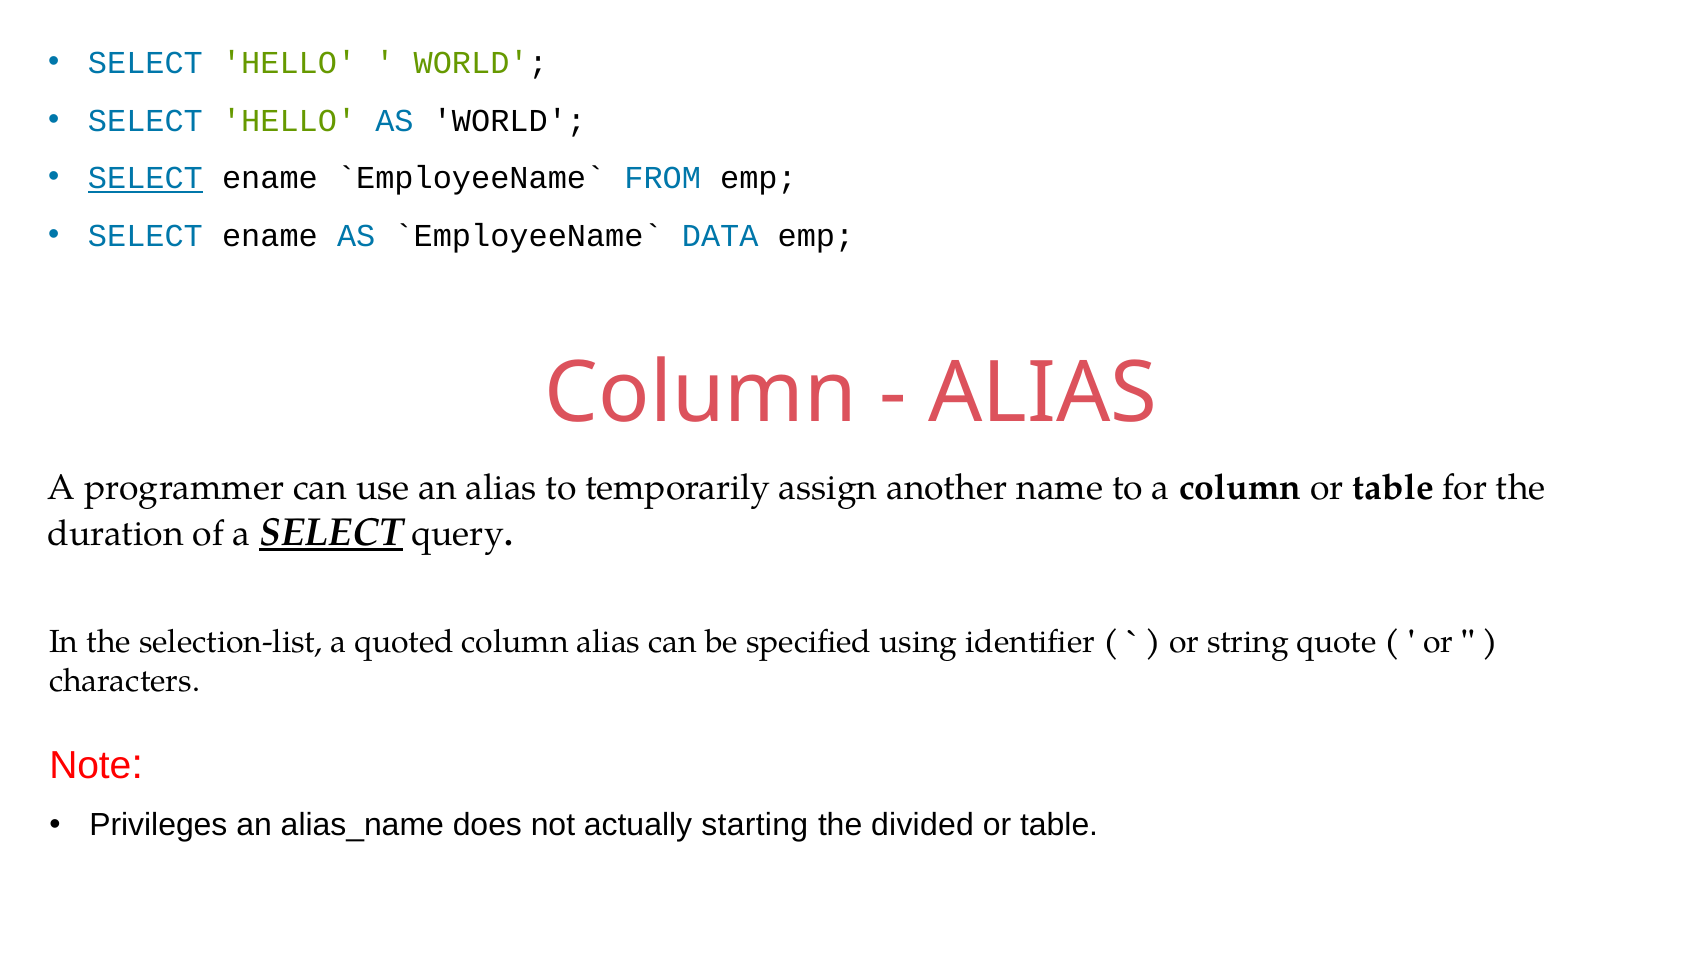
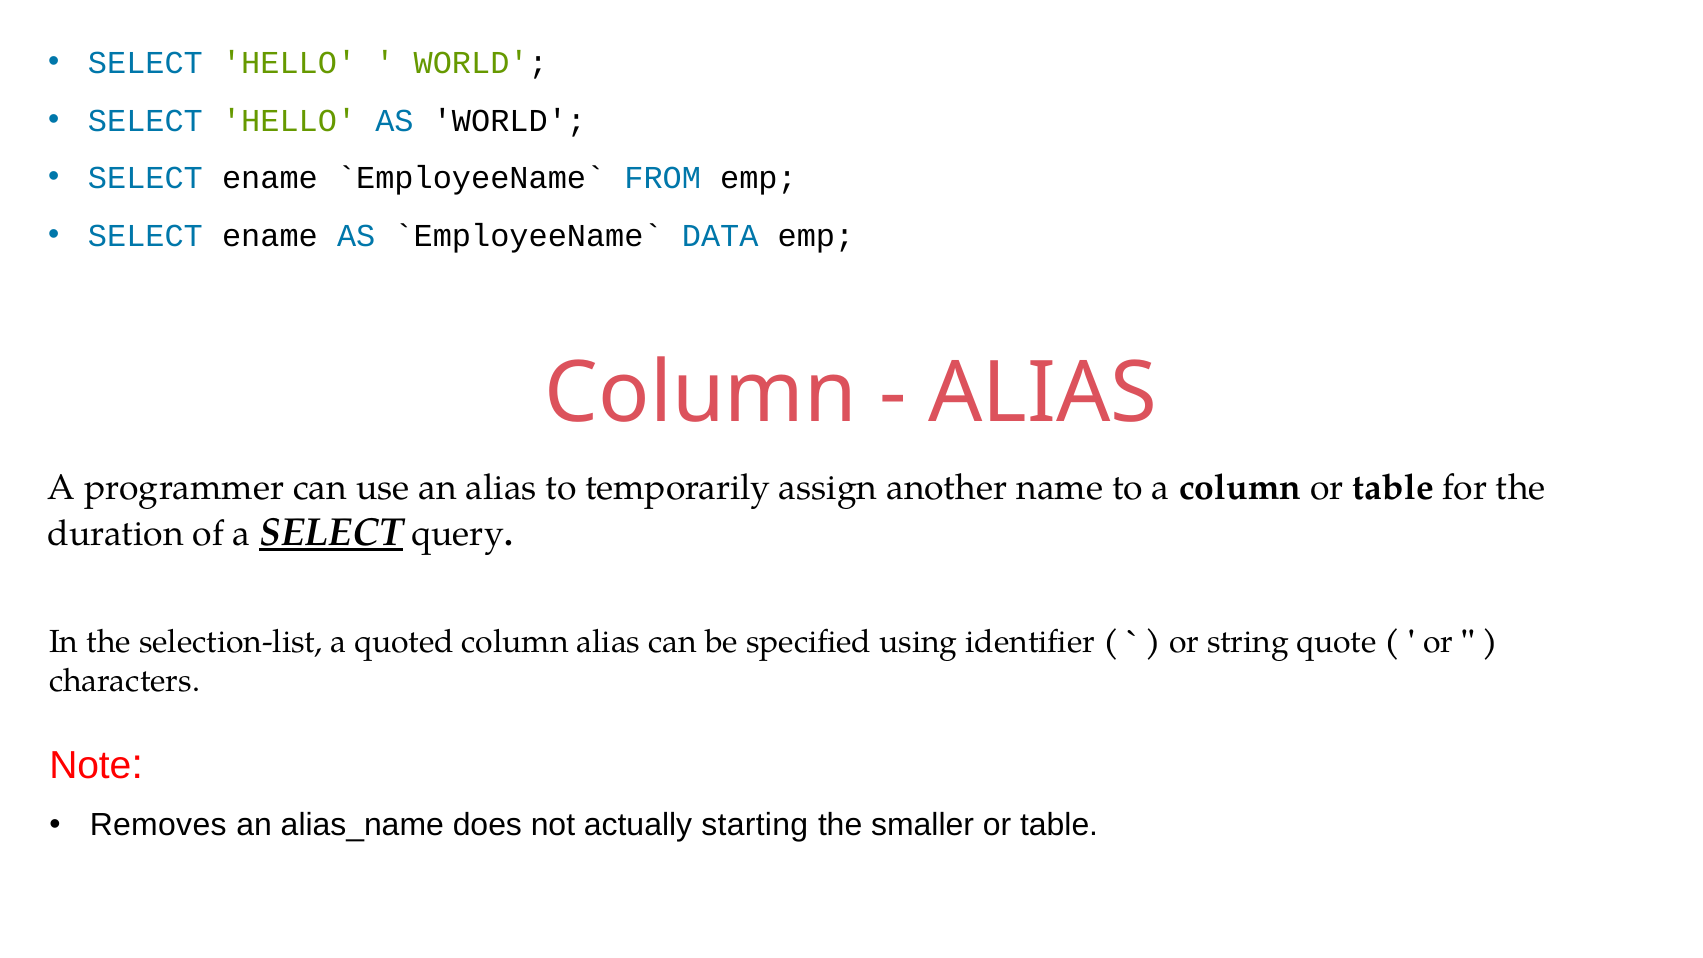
SELECT underline: present -> none (145, 178)
Privileges: Privileges -> Removes (158, 825)
divided: divided -> smaller (923, 825)
